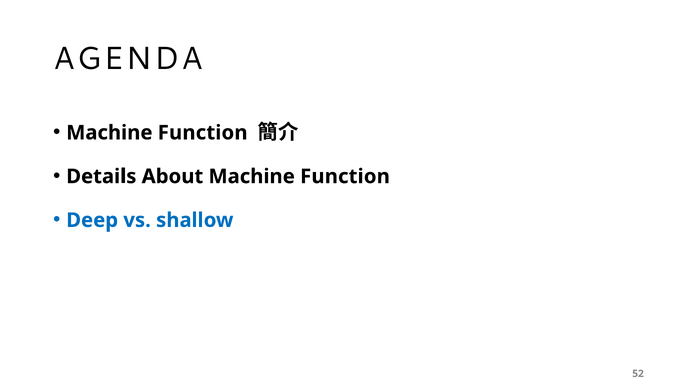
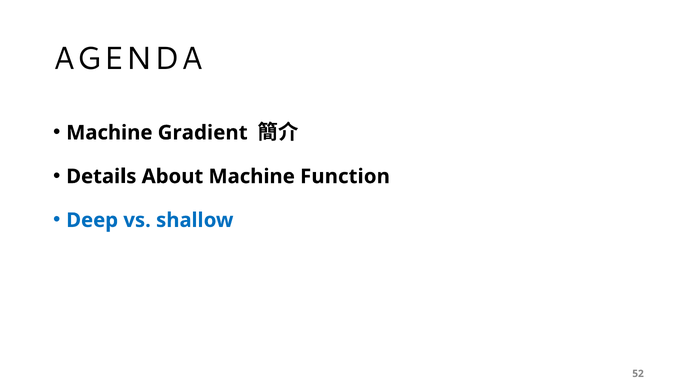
Function: Function -> Gradient (203, 133)
